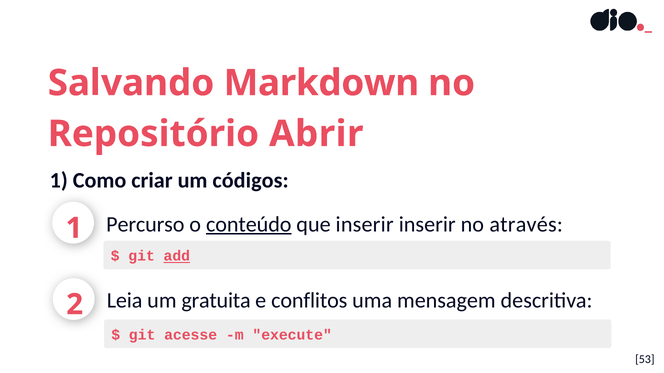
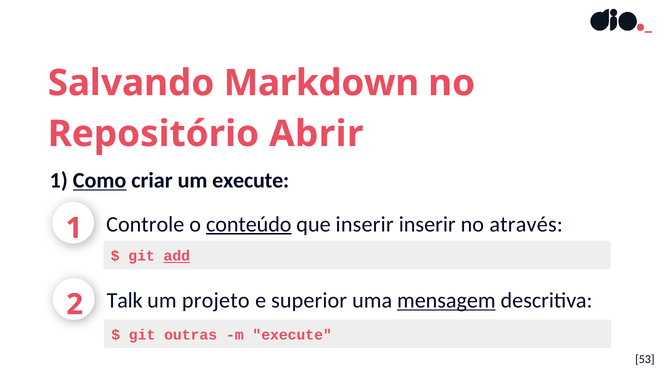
Como underline: none -> present (100, 181)
um códigos: códigos -> execute (251, 181)
Percurso: Percurso -> Controle (145, 225)
Leia: Leia -> Talk (125, 301)
gratuita: gratuita -> projeto (216, 301)
conflitos: conflitos -> superior (309, 301)
mensagem underline: none -> present (446, 301)
acesse: acesse -> outras (191, 335)
